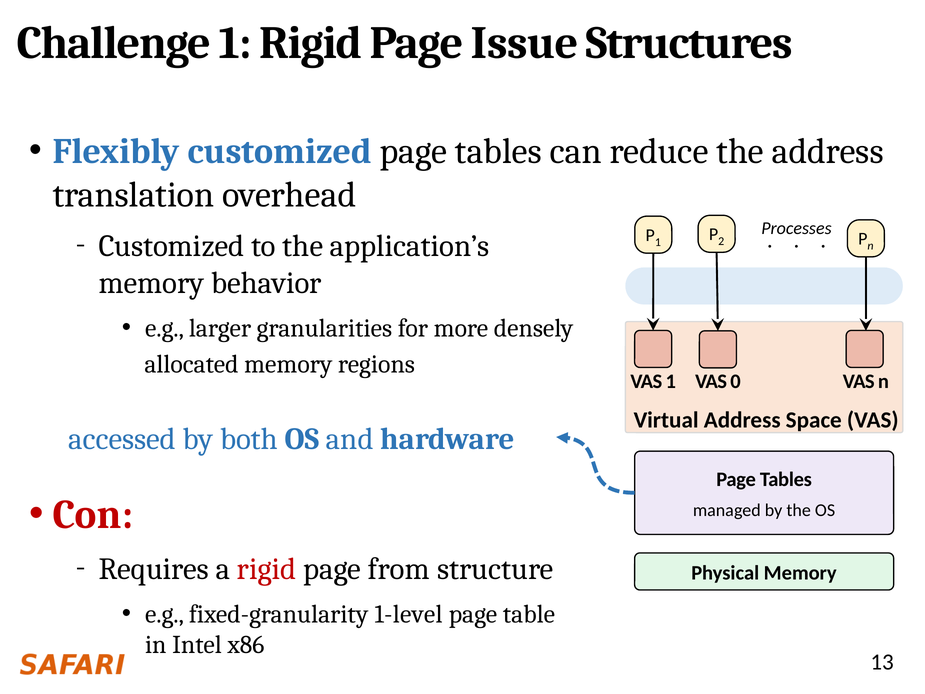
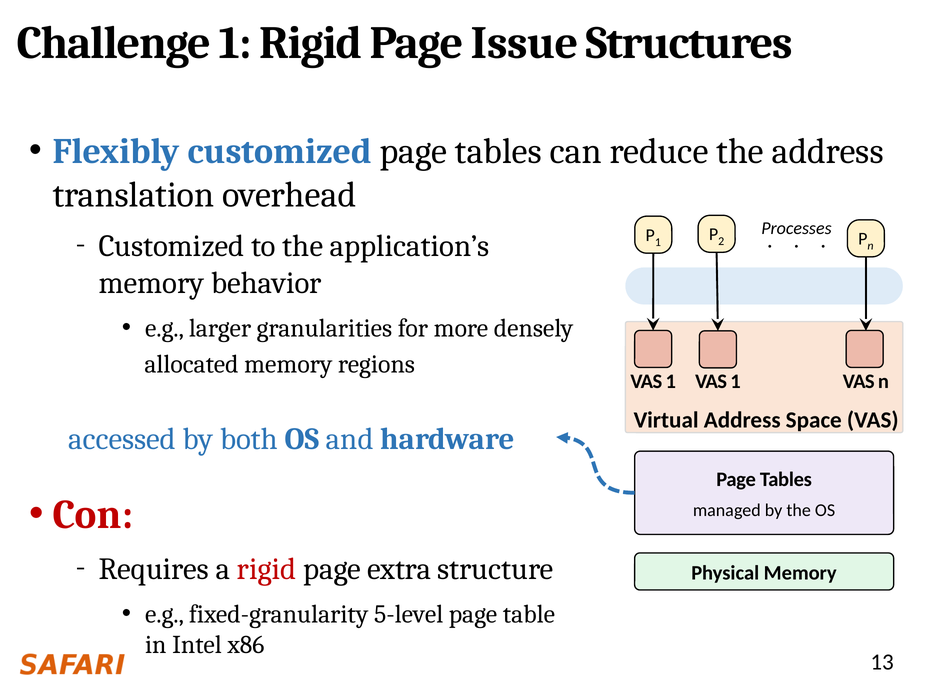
0: 0 -> 1 (735, 382)
from: from -> extra (399, 569)
1-level: 1-level -> 5-level (409, 614)
